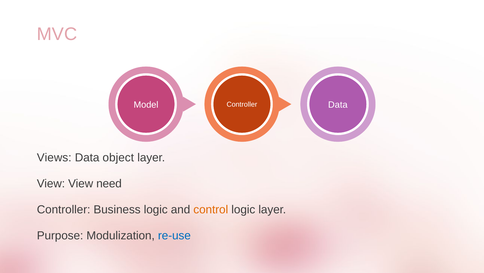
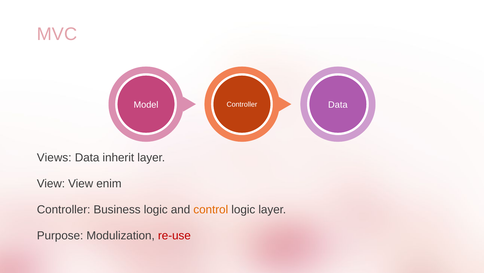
object: object -> inherit (118, 157)
need: need -> enim (109, 183)
re-use colour: blue -> red (174, 235)
